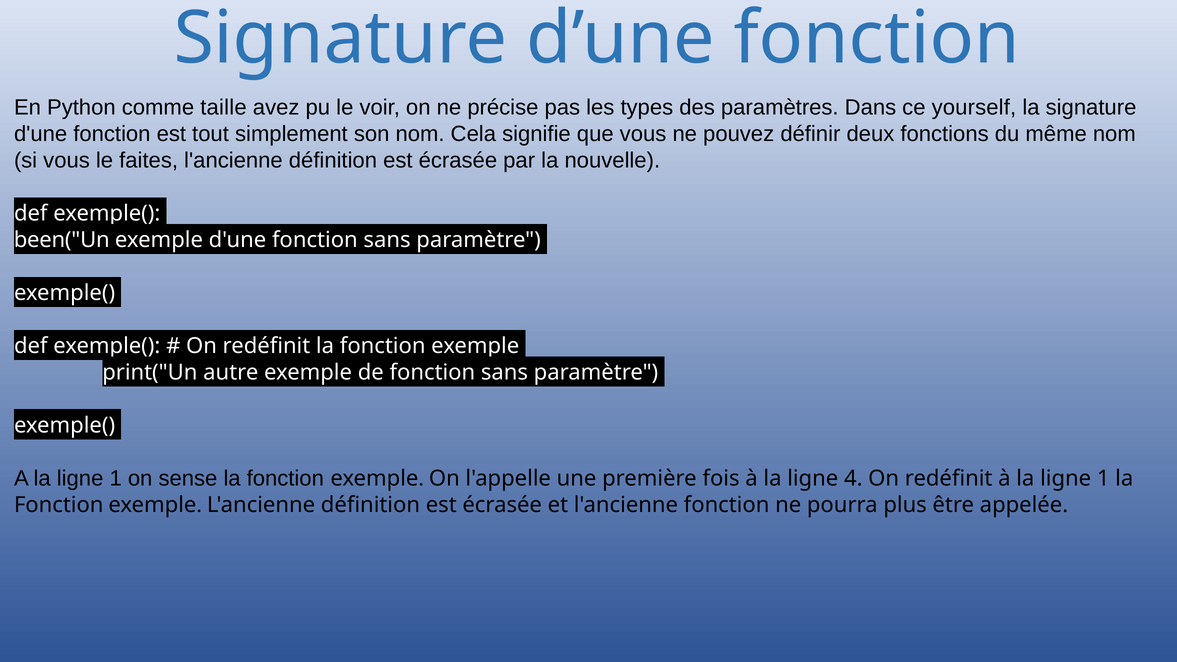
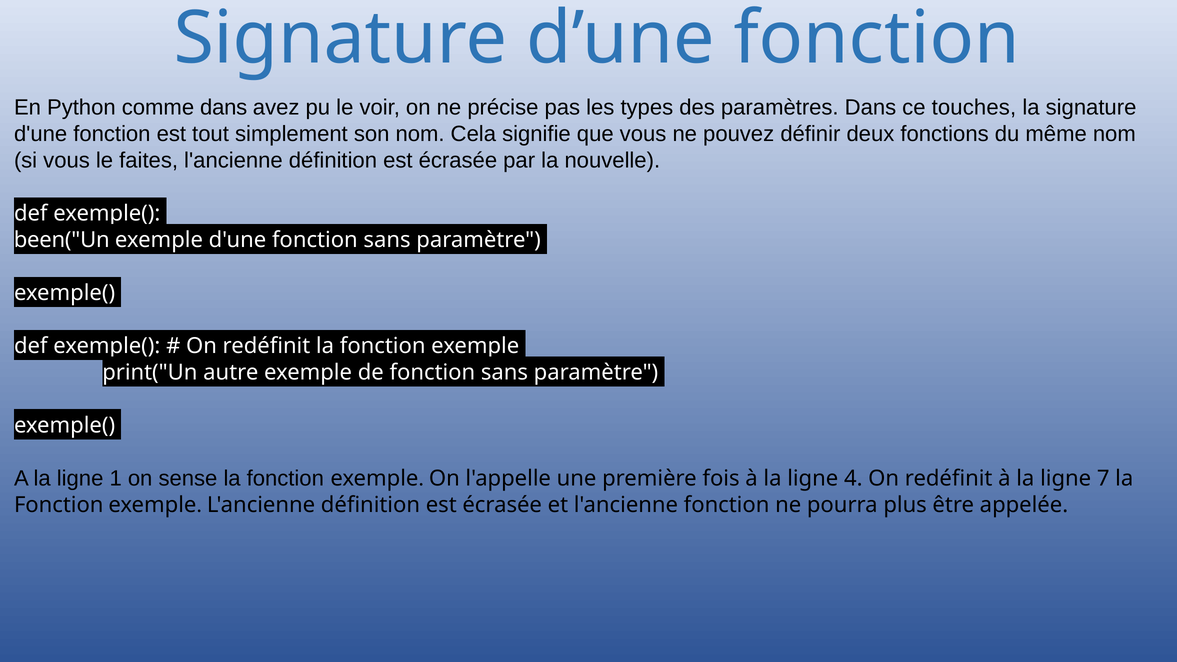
comme taille: taille -> dans (224, 108)
yourself: yourself -> touches (974, 108)
à la ligne 1: 1 -> 7 (1103, 478)
